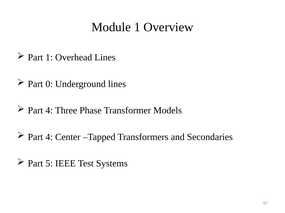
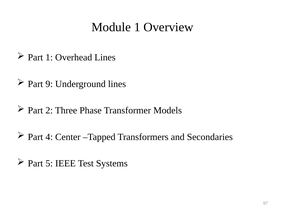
0: 0 -> 9 (49, 84)
4: 4 -> 2 (49, 111)
